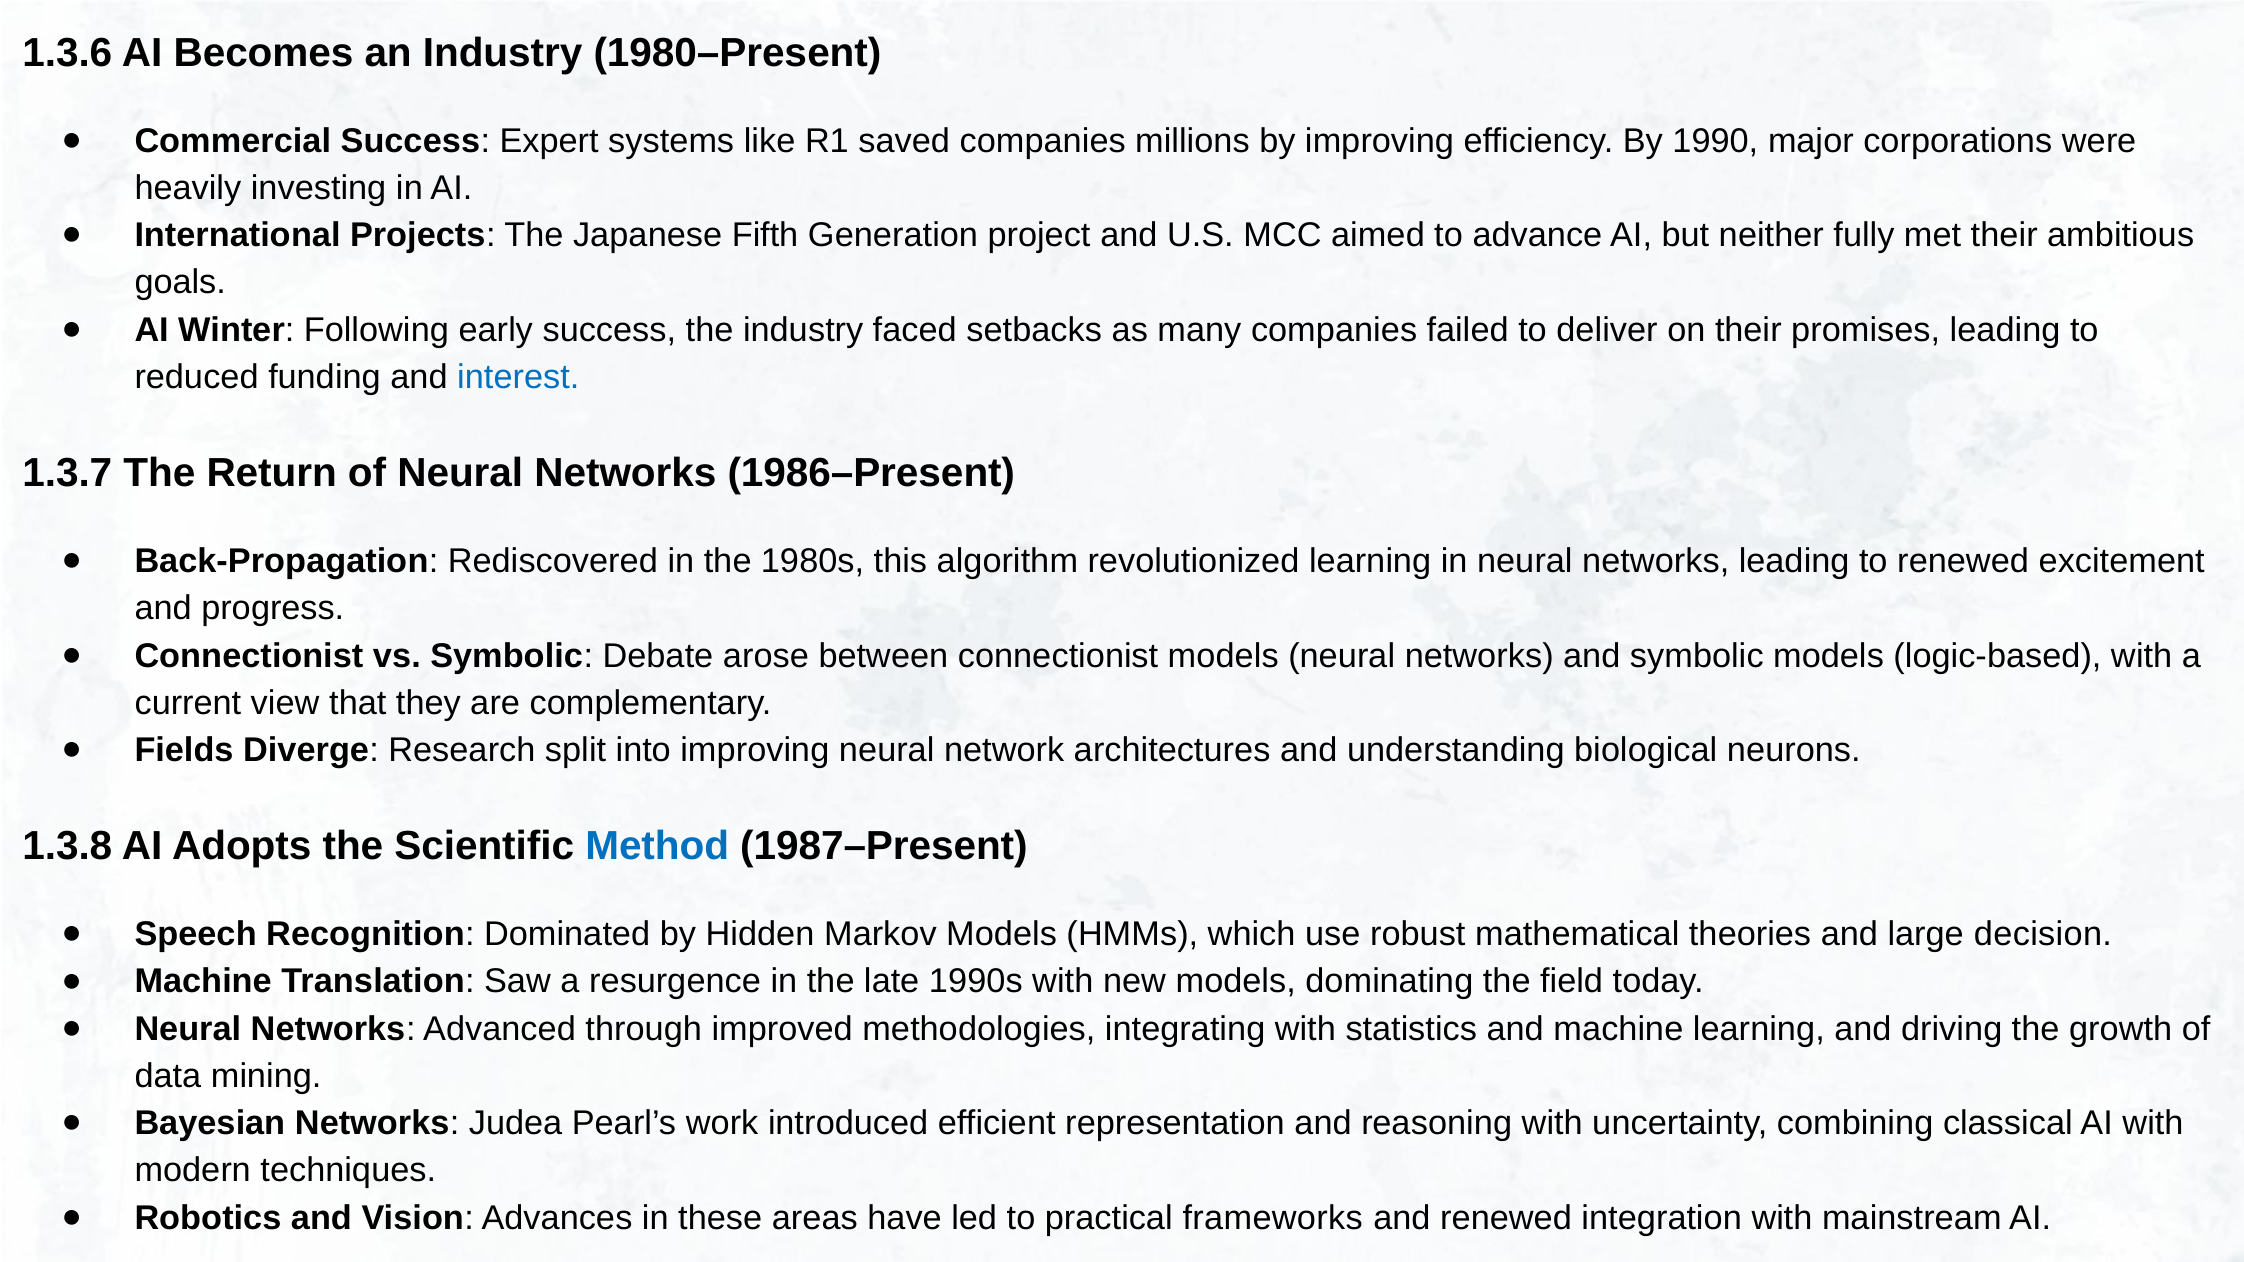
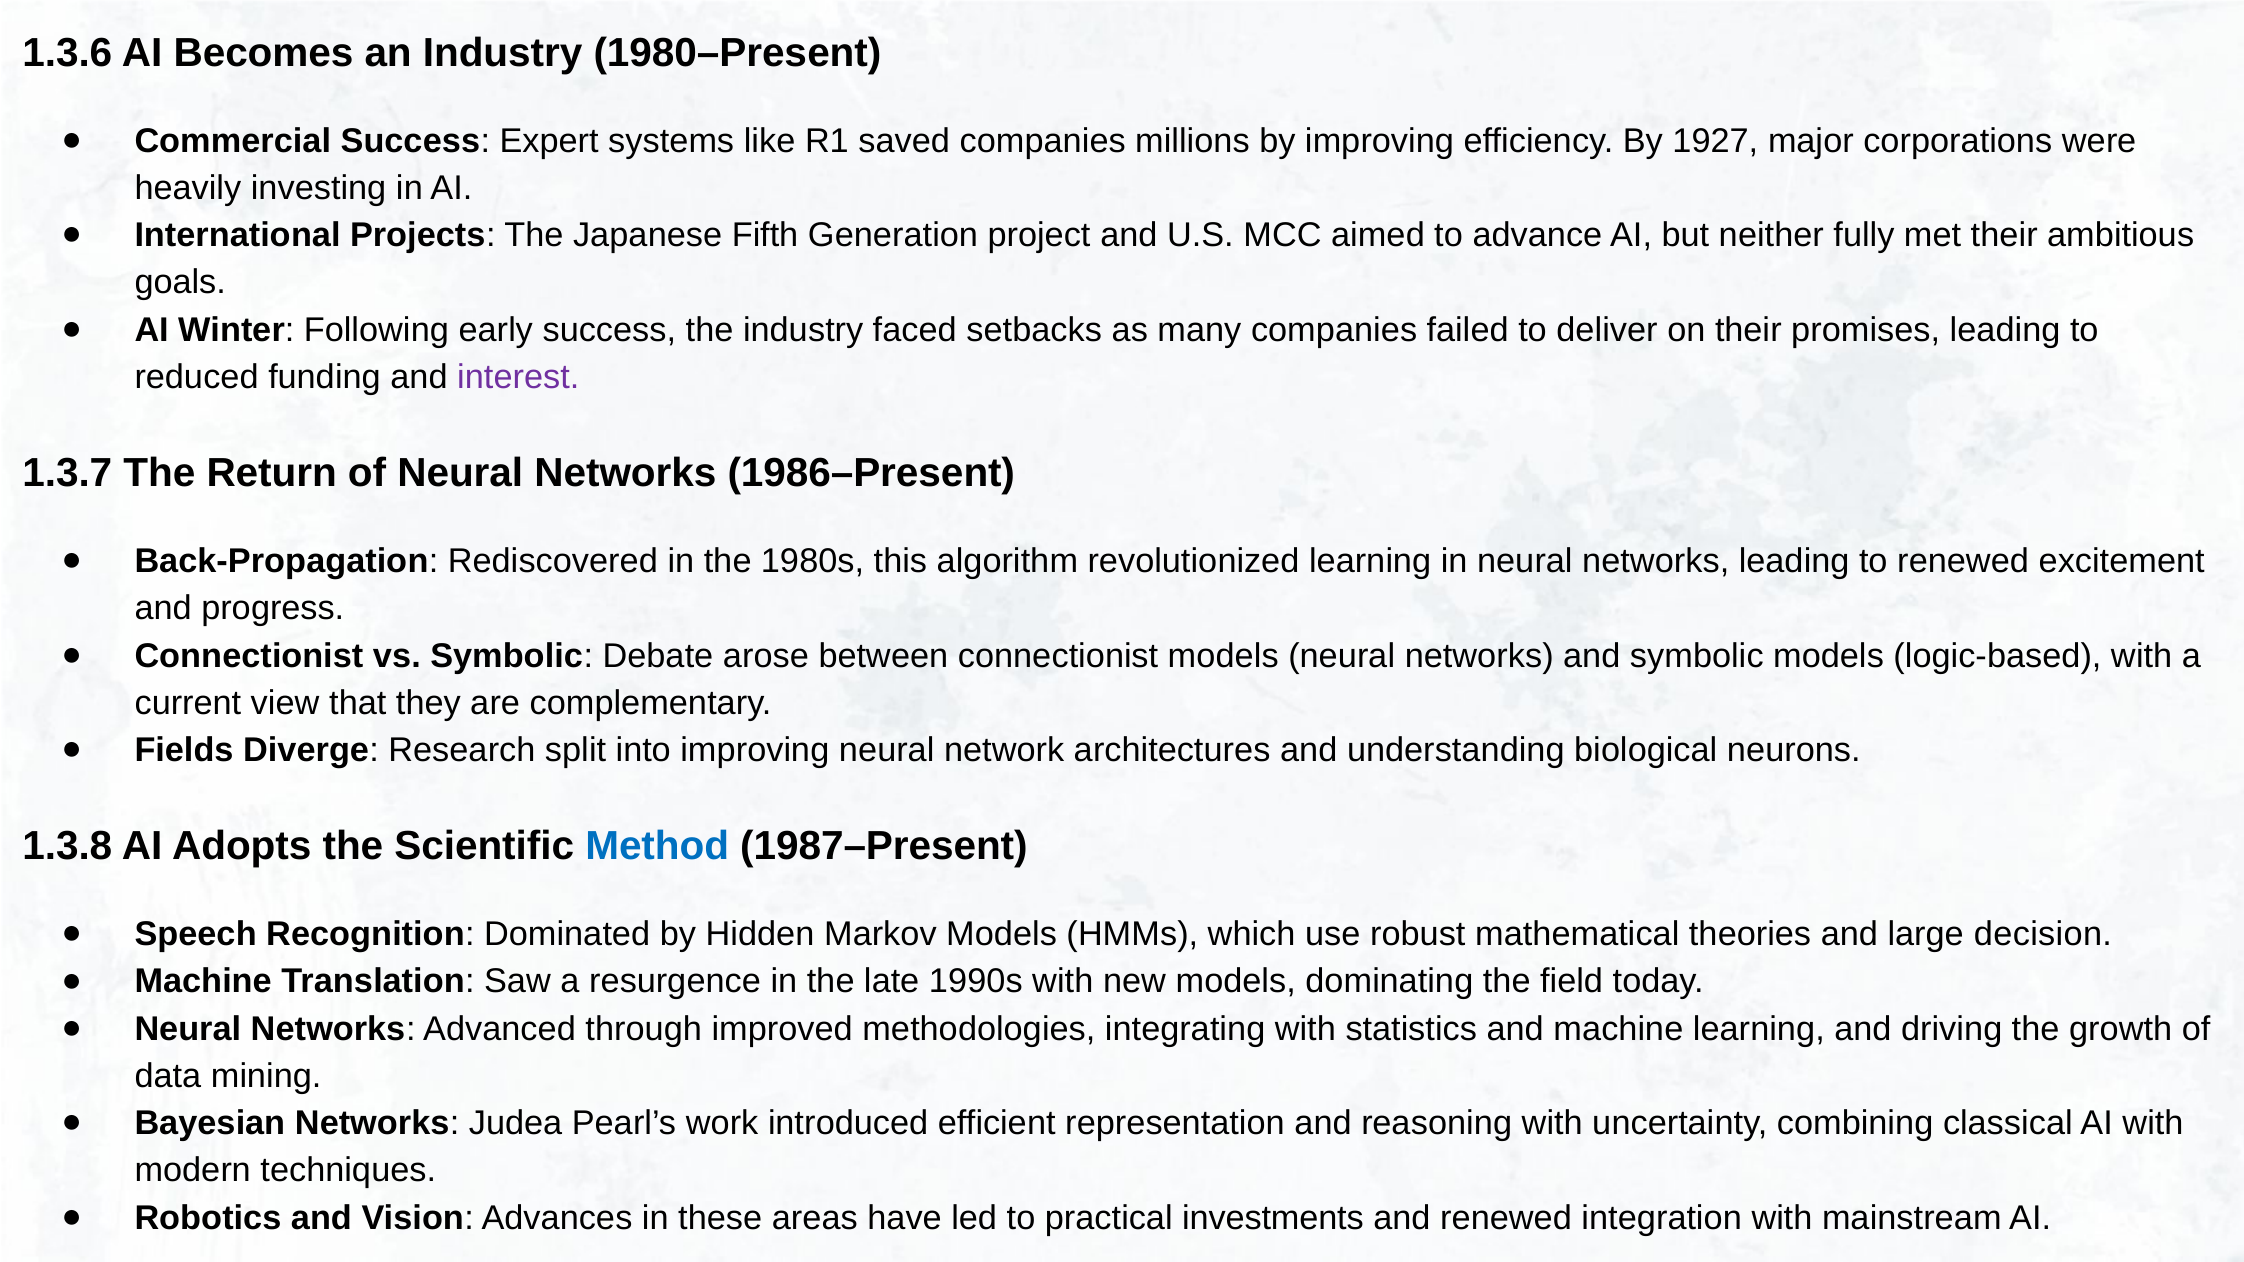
1990: 1990 -> 1927 (1715, 141)
interest colour: blue -> purple (518, 377)
frameworks: frameworks -> investments (1273, 1218)
